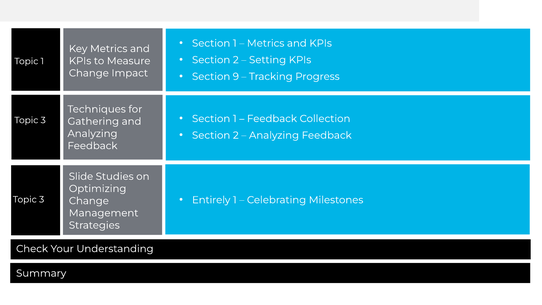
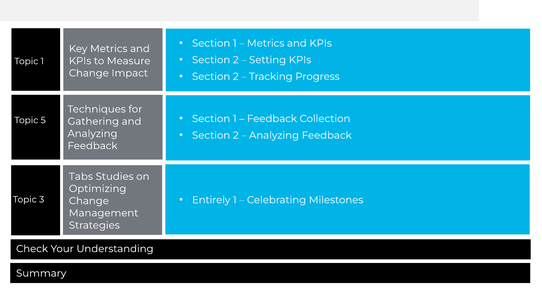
9: 9 -> 2 (236, 76)
3: 3 -> 5 (43, 120)
Slide: Slide -> Tabs (81, 176)
